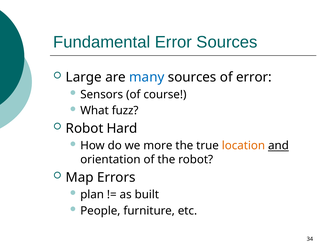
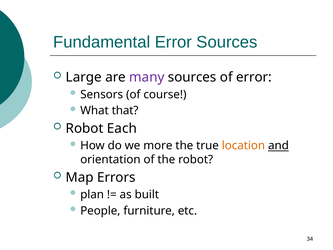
many colour: blue -> purple (147, 77)
fuzz: fuzz -> that (125, 111)
Hard: Hard -> Each (122, 128)
